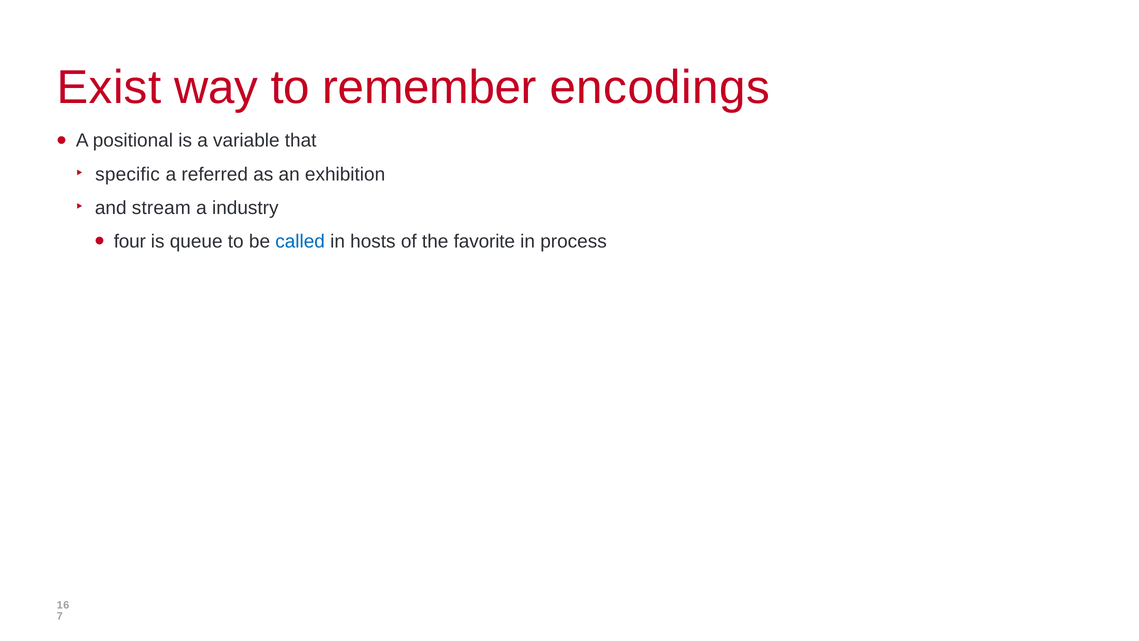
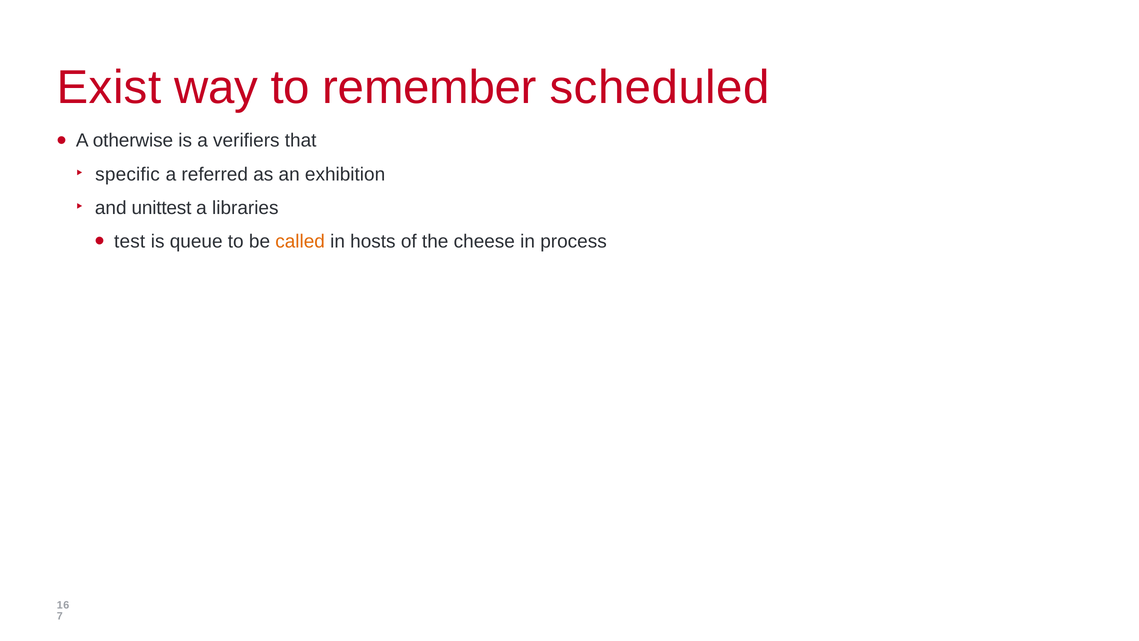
encodings: encodings -> scheduled (660, 87)
positional: positional -> otherwise (133, 141)
variable: variable -> verifiers (246, 141)
stream: stream -> unittest (162, 208)
industry: industry -> libraries (245, 208)
four: four -> test (130, 241)
called colour: blue -> orange (300, 241)
favorite: favorite -> cheese (484, 241)
